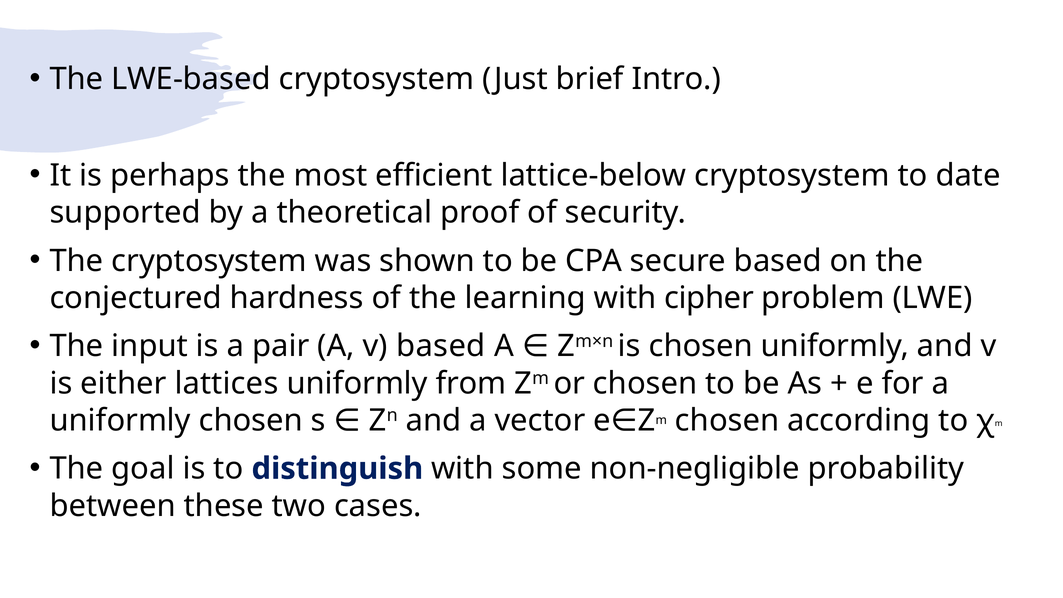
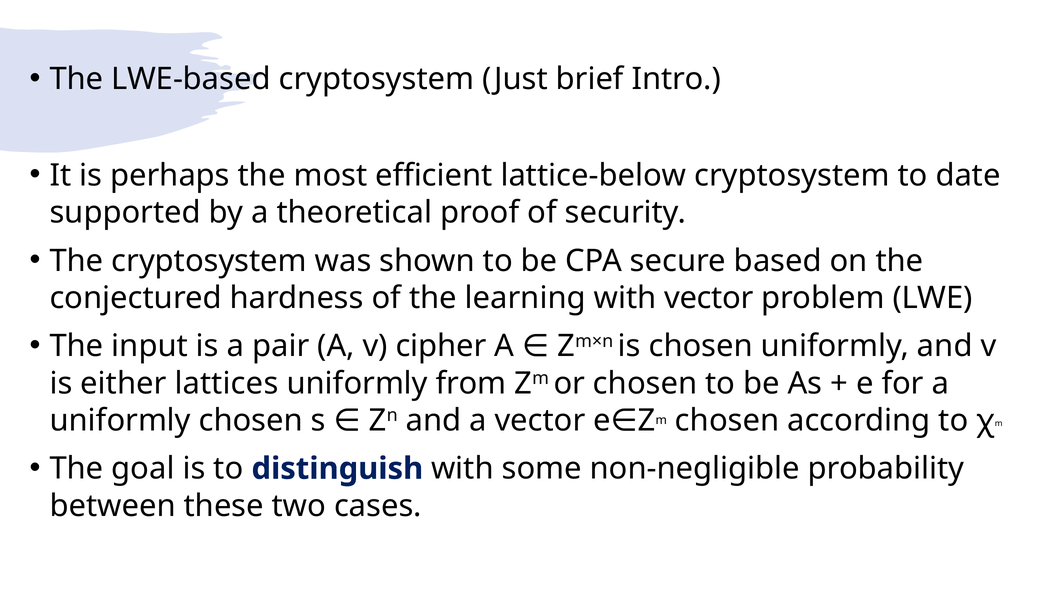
with cipher: cipher -> vector (709, 298)
v based: based -> cipher (441, 346)
